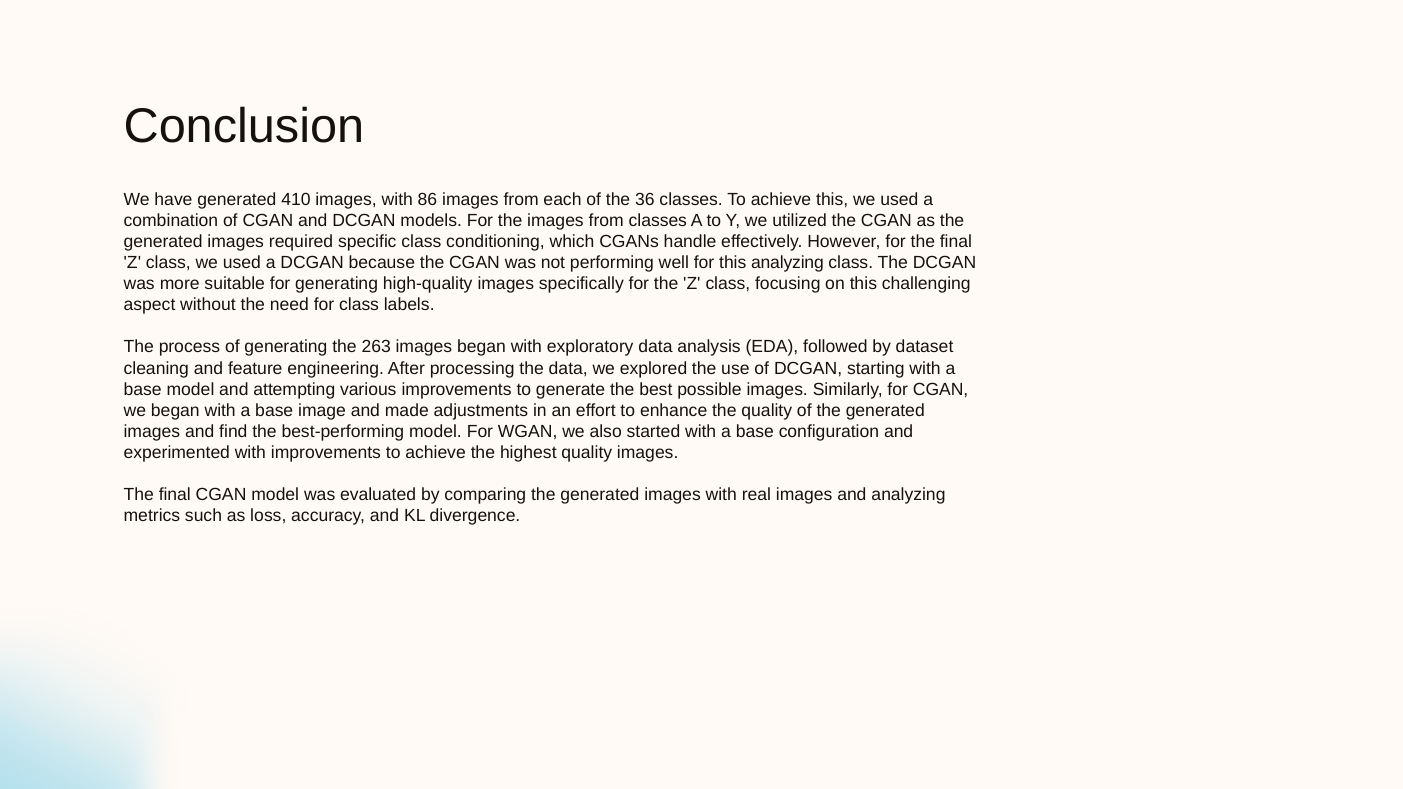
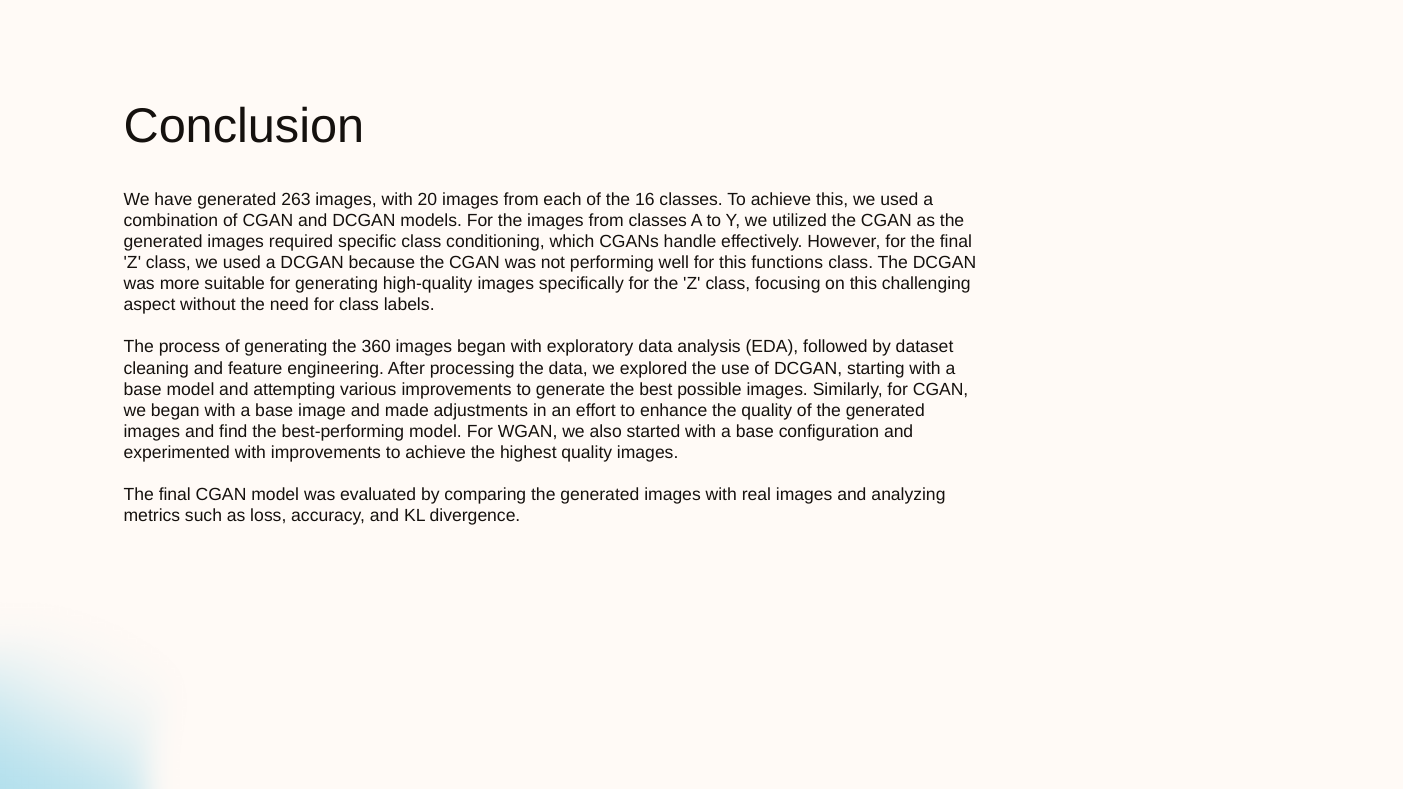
410: 410 -> 263 (296, 200)
86: 86 -> 20 (427, 200)
36: 36 -> 16 (645, 200)
this analyzing: analyzing -> functions (787, 263)
263: 263 -> 360 (376, 347)
